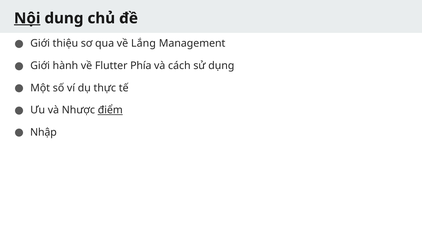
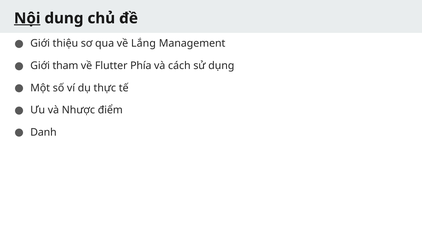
hành: hành -> tham (65, 66)
điểm underline: present -> none (110, 110)
Nhập: Nhập -> Danh (43, 132)
